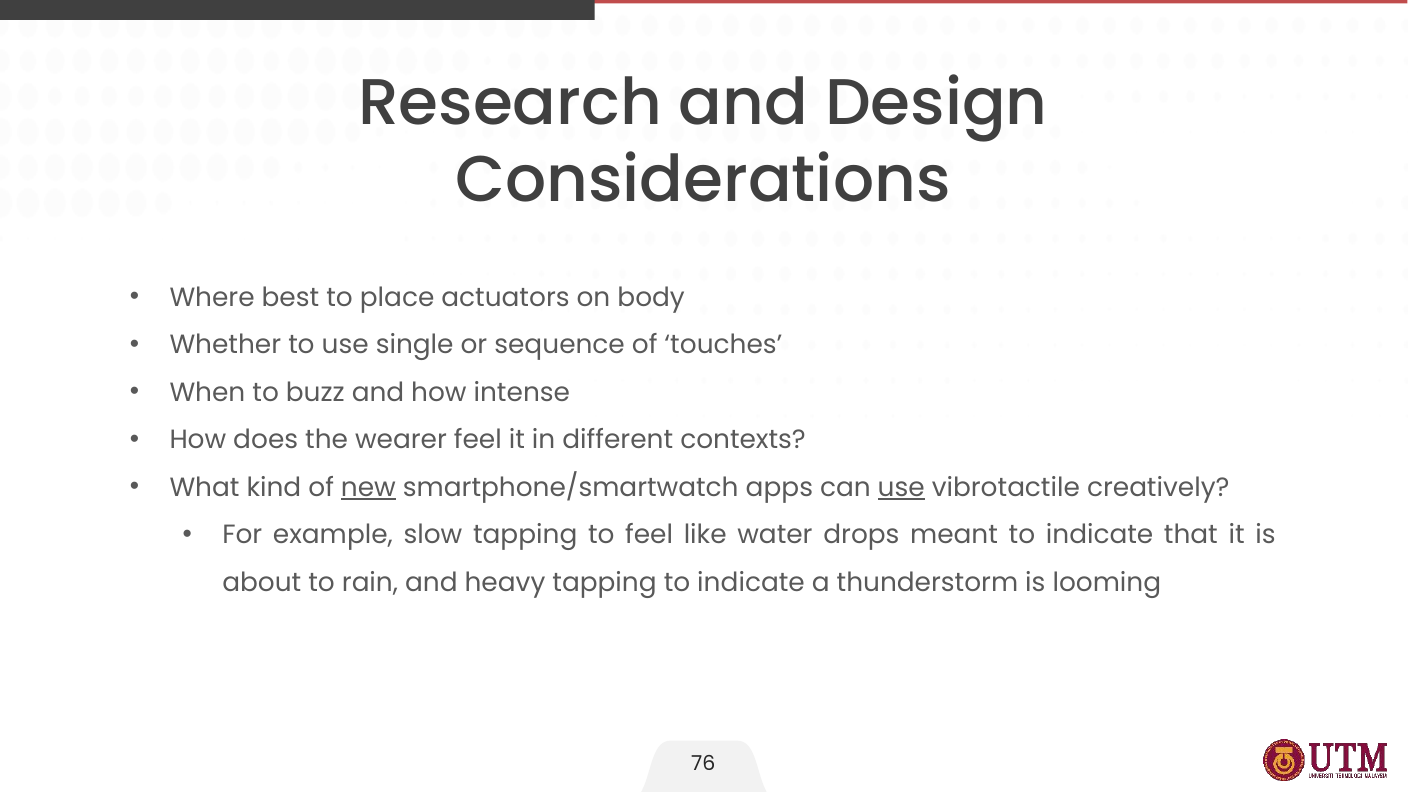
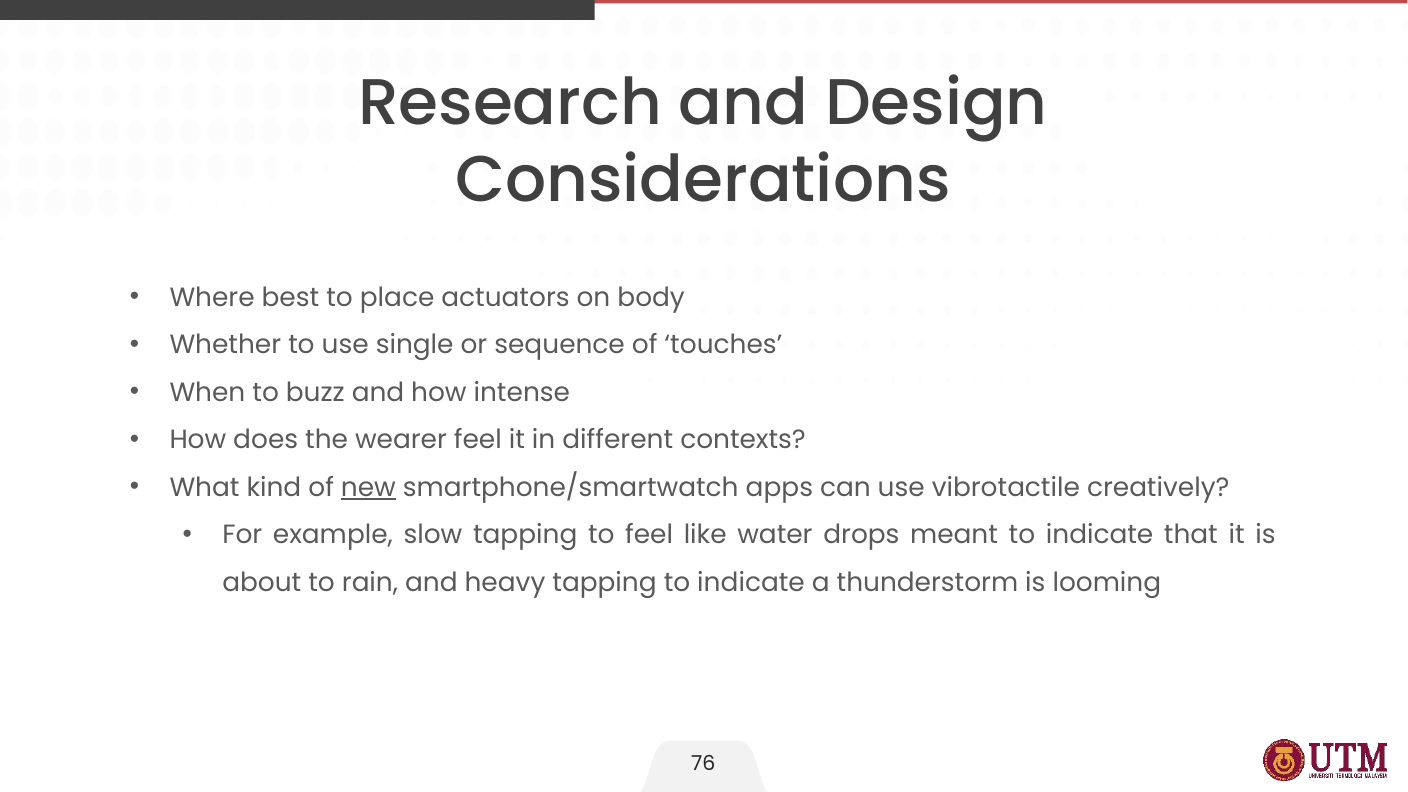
use underline: present -> none (901, 488)
